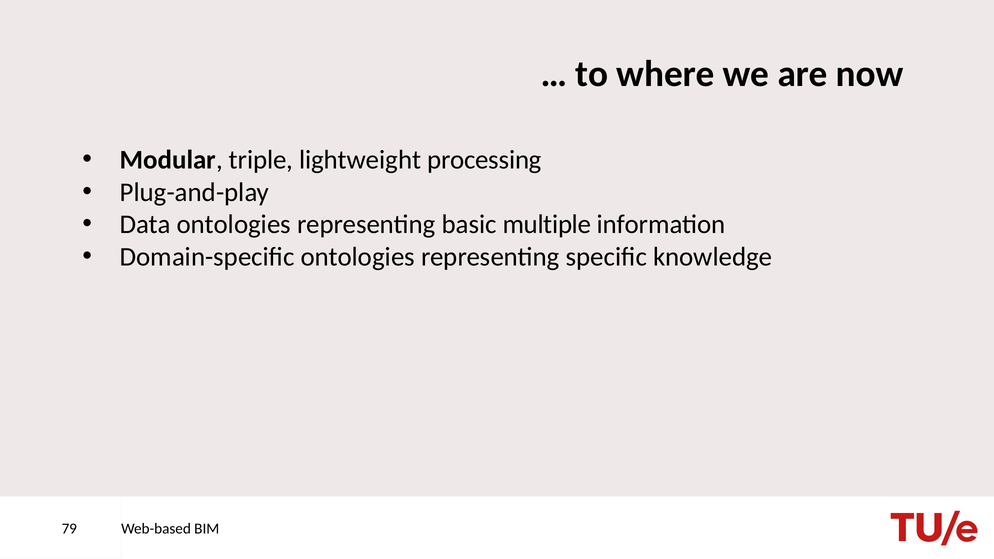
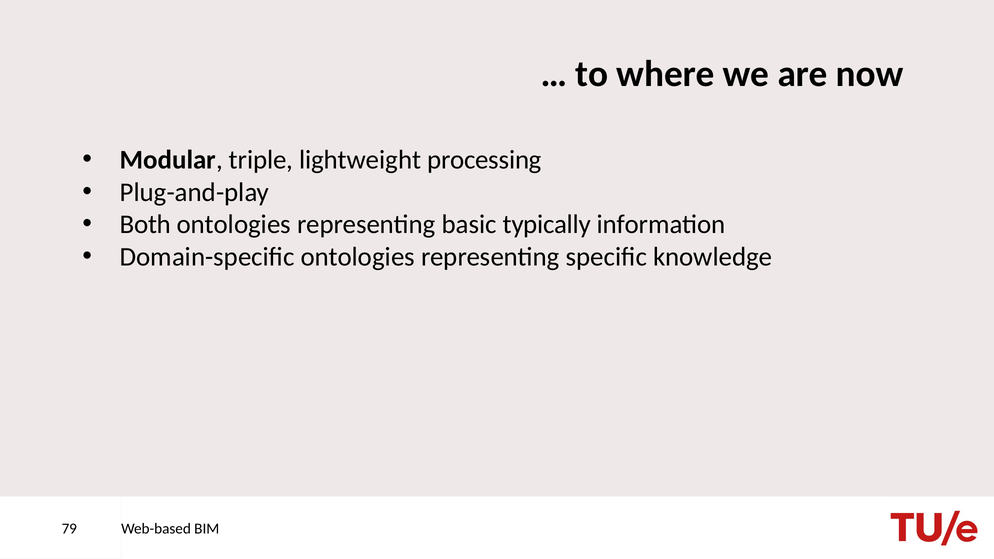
Data: Data -> Both (145, 225)
multiple: multiple -> typically (547, 225)
